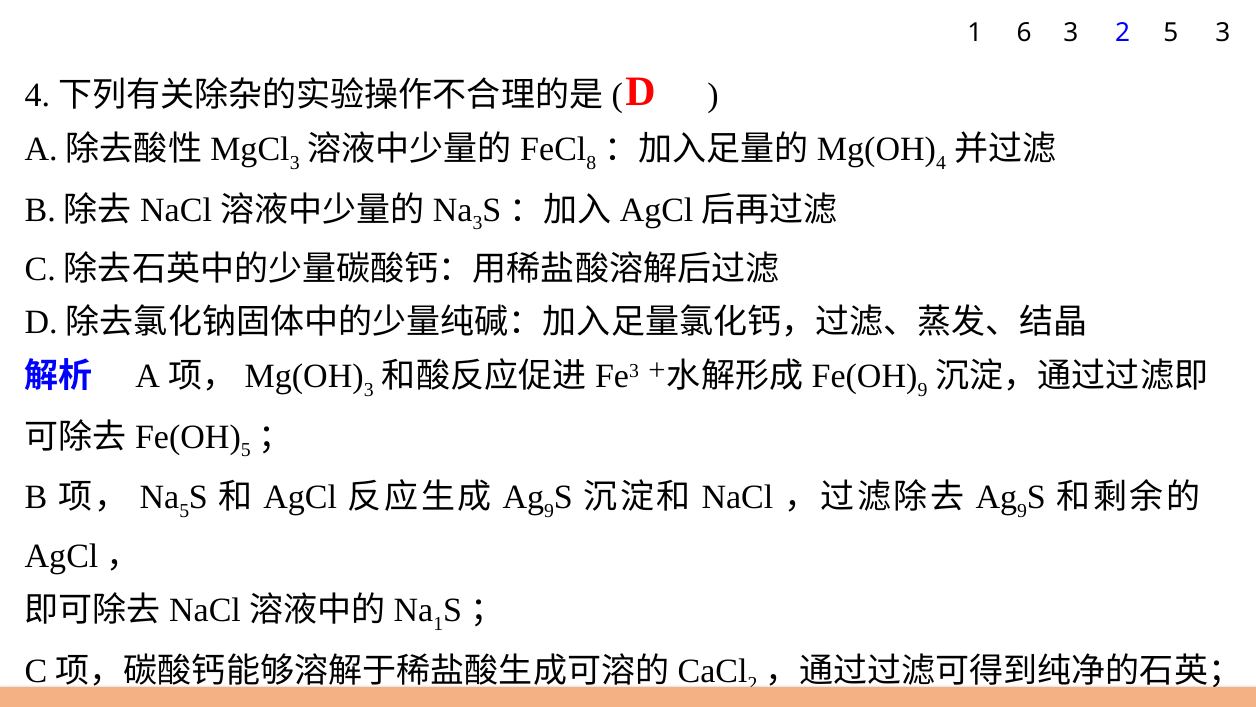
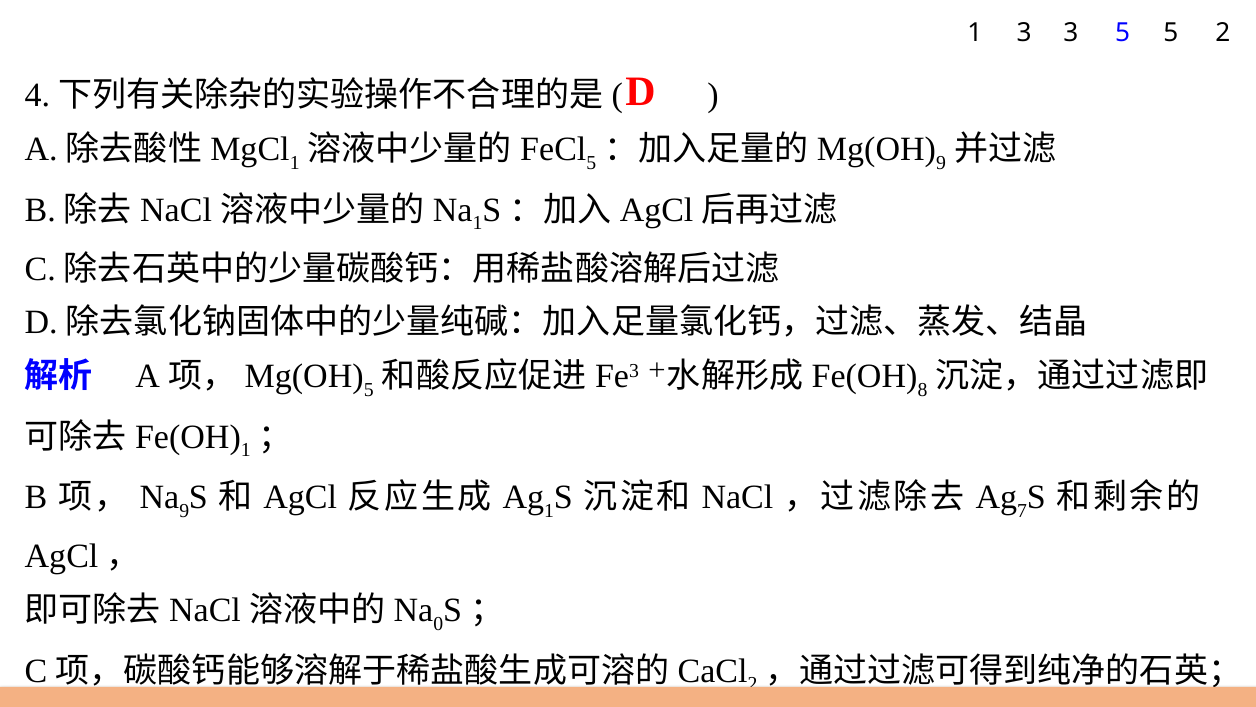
1 6: 6 -> 3 (1024, 33)
3 2: 2 -> 5 (1123, 33)
5 3: 3 -> 2 (1223, 33)
3: 3 -> 1 (295, 163)
8: 8 -> 5 (591, 163)
4: 4 -> 9 (941, 163)
3: 3 -> 1 (478, 223)
3: 3 -> 5 (369, 390)
9: 9 -> 8 (922, 390)
5: 5 -> 1 (246, 450)
5: 5 -> 9 (184, 510)
9: 9 -> 1 (549, 510)
9: 9 -> 7 (1022, 510)
1: 1 -> 0 (438, 624)
